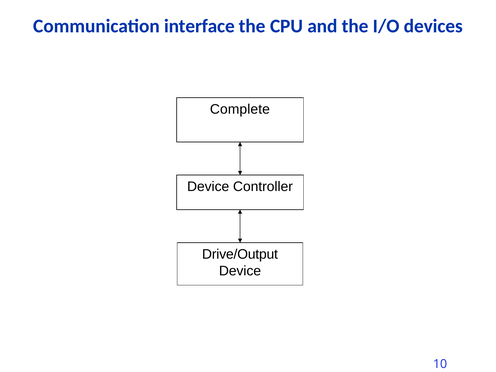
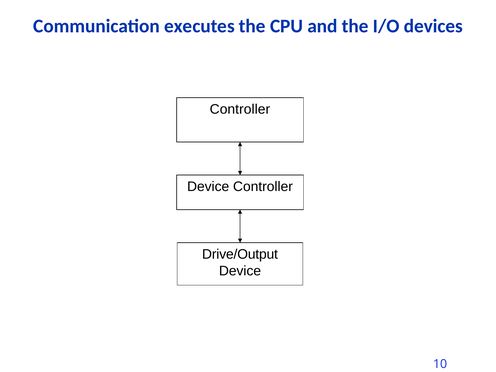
interface: interface -> executes (199, 26)
Complete: Complete -> Controller (240, 109)
